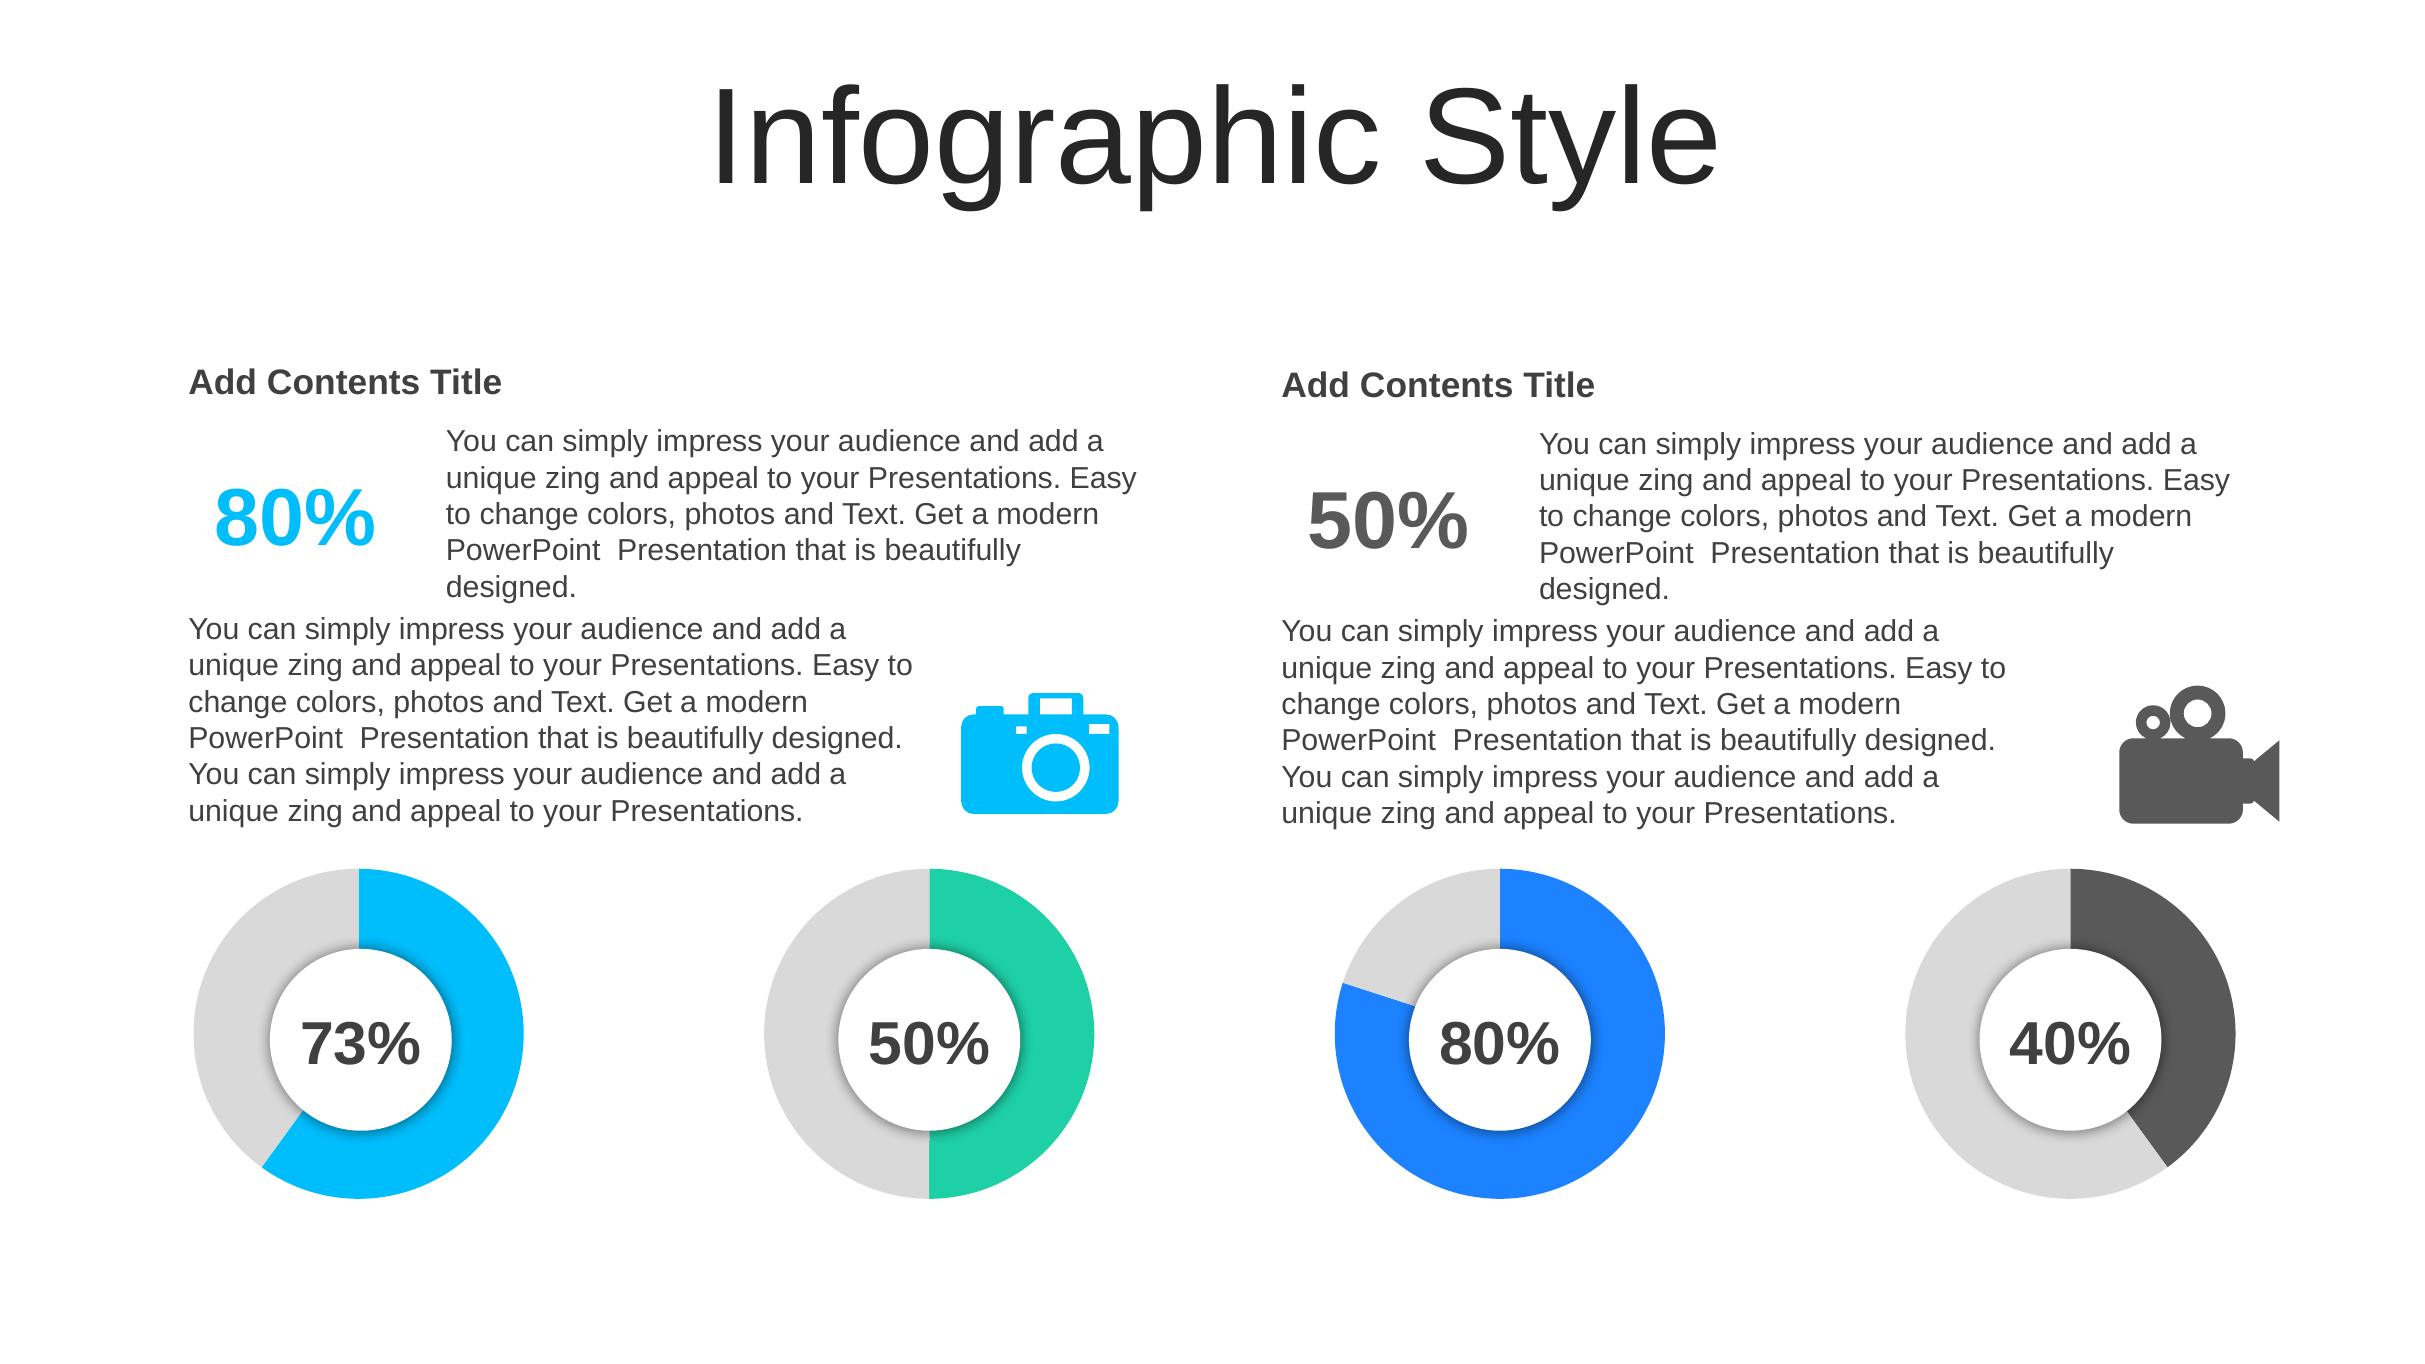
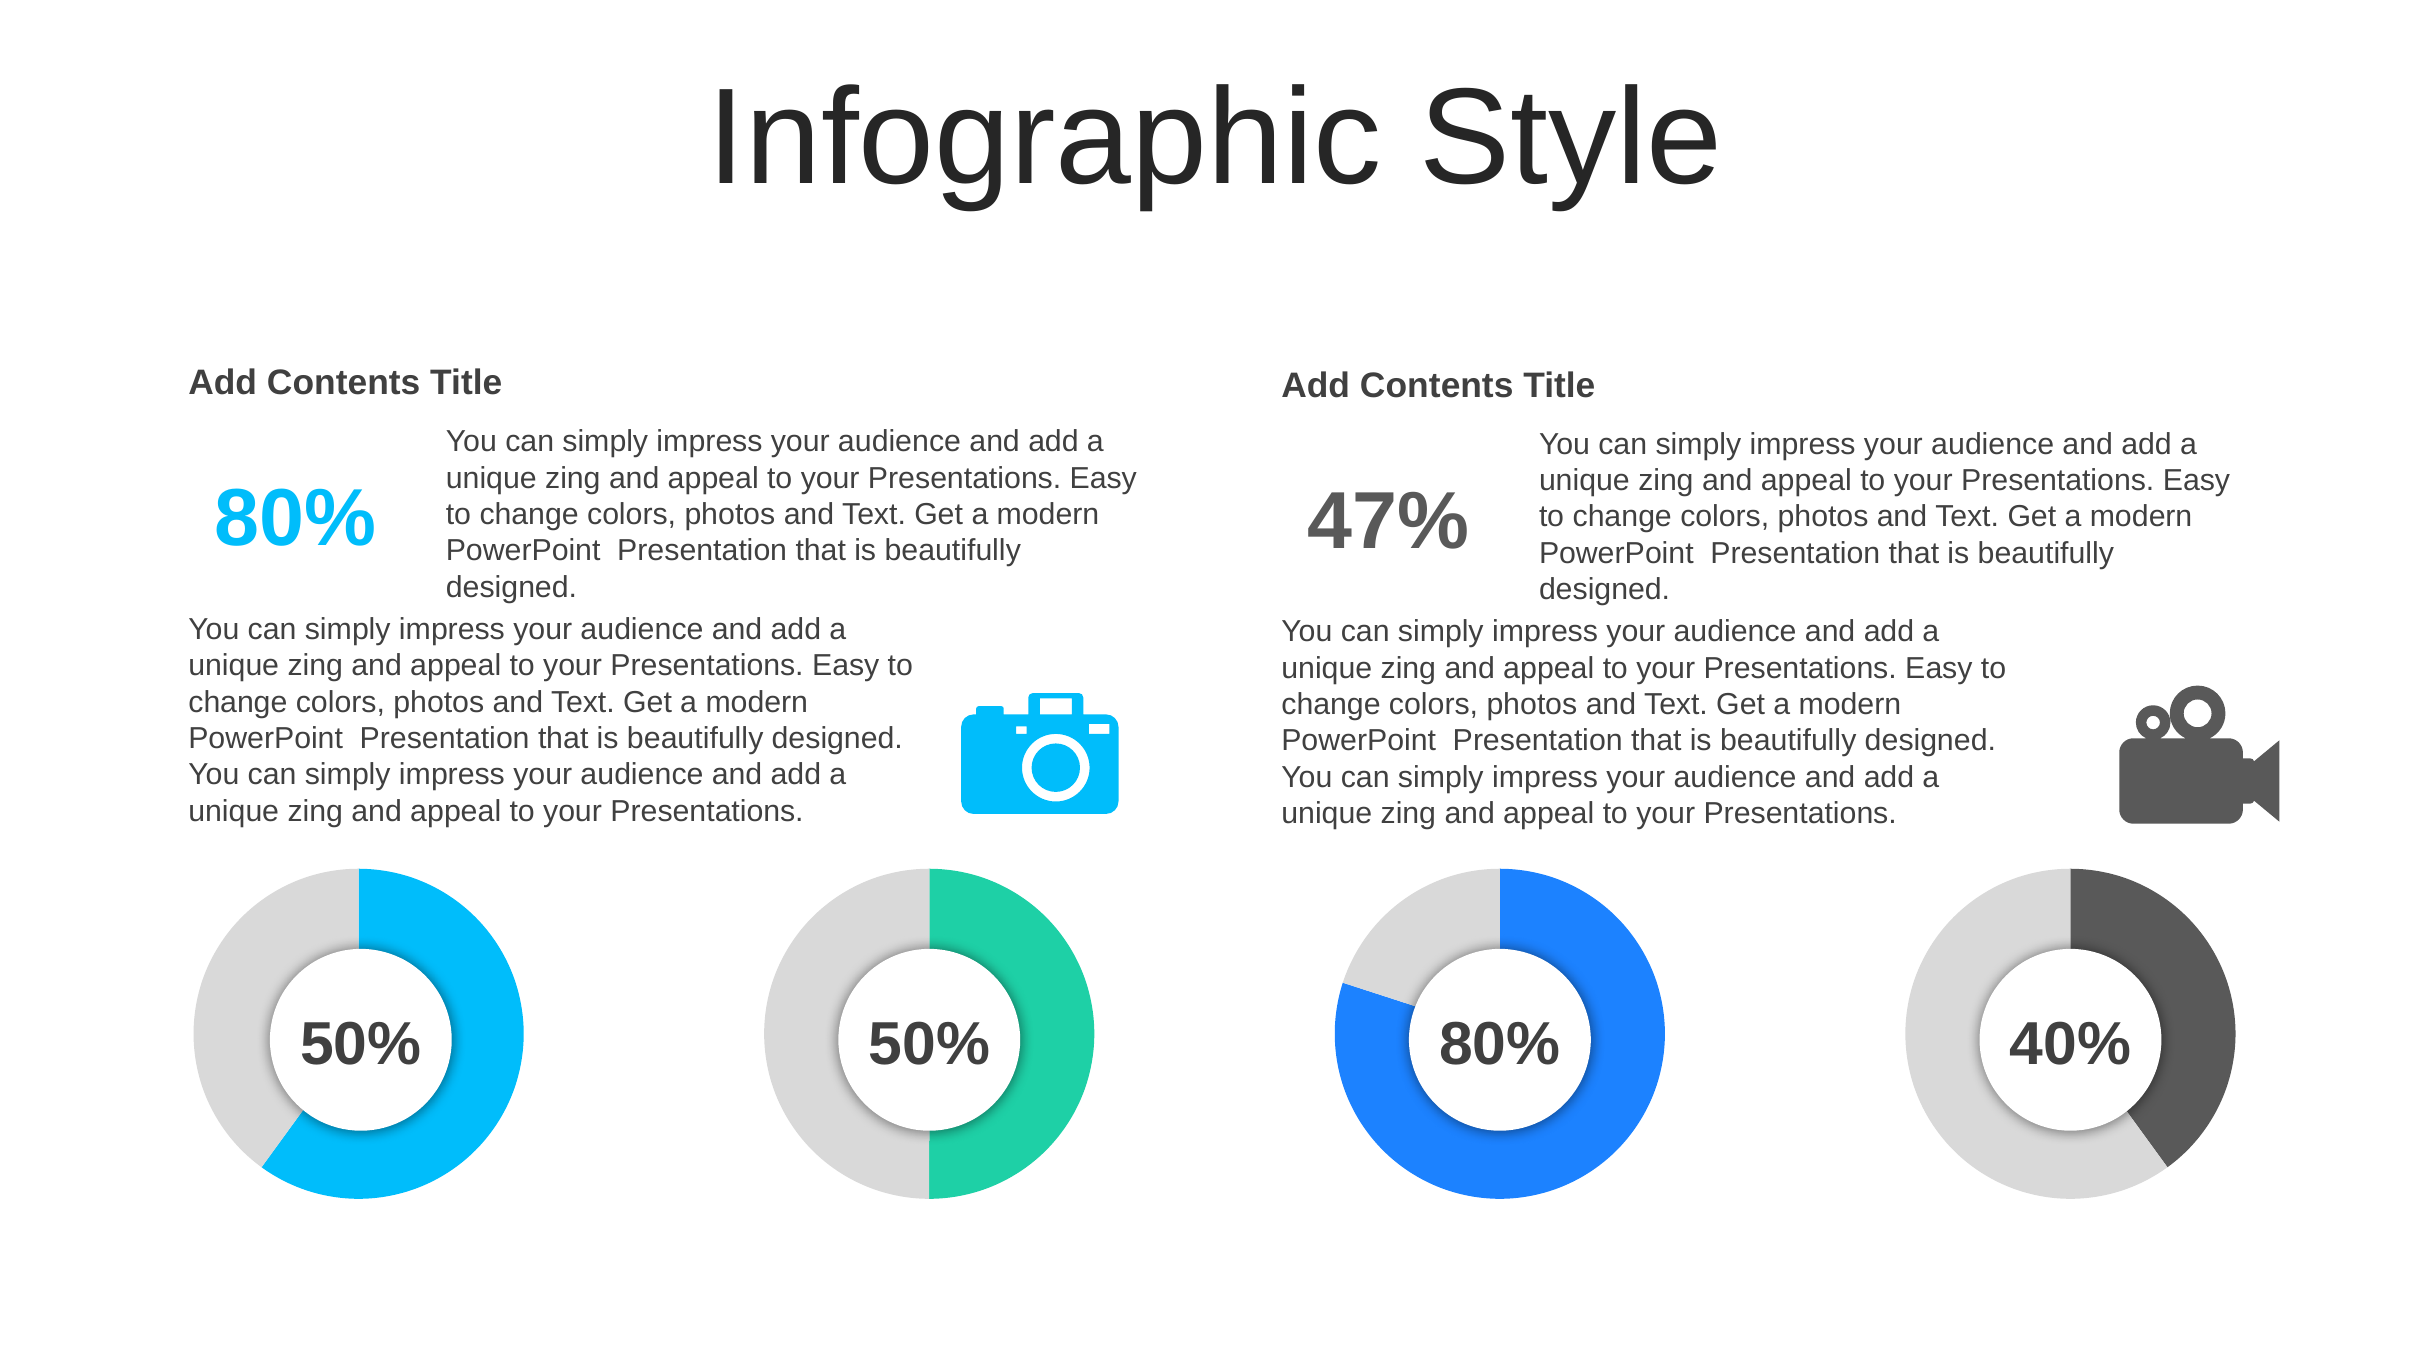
50%: 50% -> 47% (1389, 521)
73%: 73% -> 50% (361, 1044)
